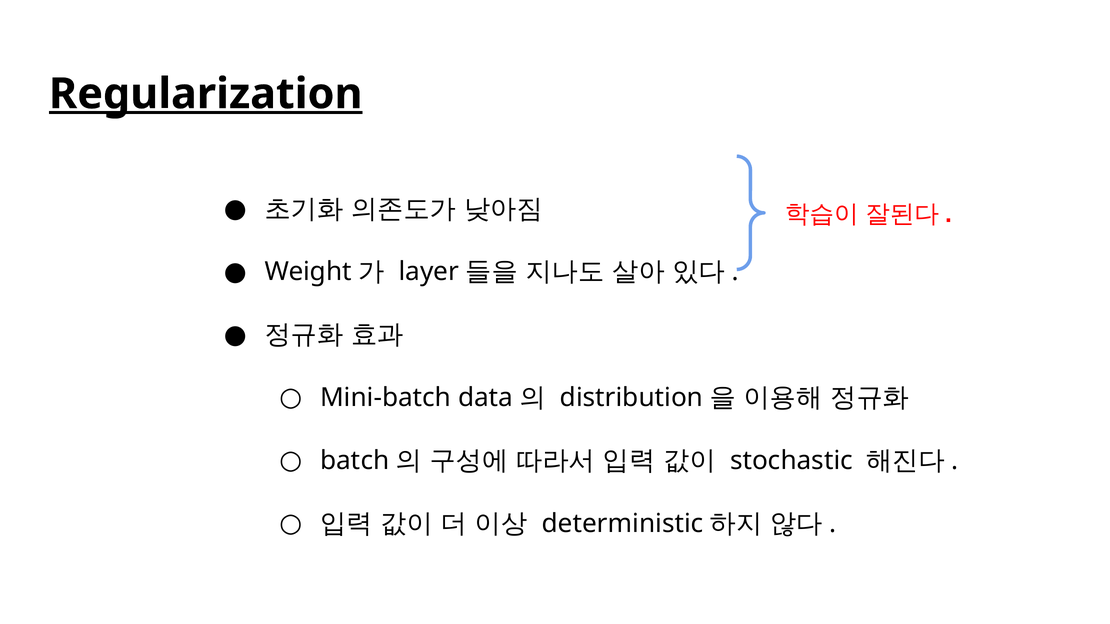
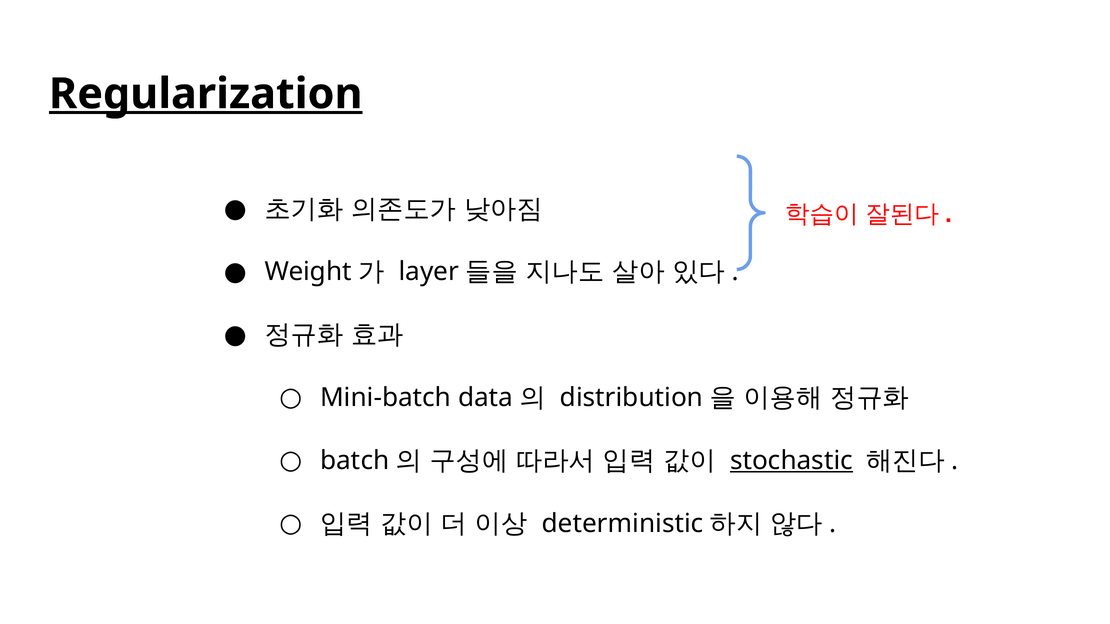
stochastic underline: none -> present (791, 461)
